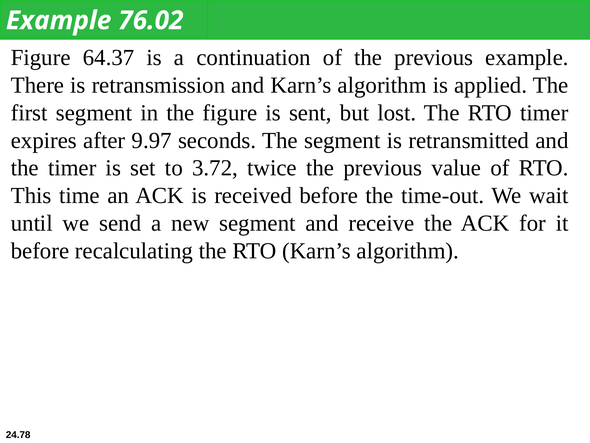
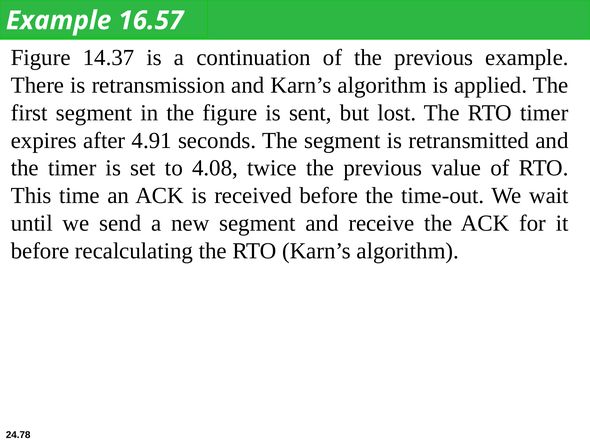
76.02: 76.02 -> 16.57 (151, 21)
64.37: 64.37 -> 14.37 (109, 58)
9.97: 9.97 -> 4.91 (152, 140)
3.72: 3.72 -> 4.08 (215, 168)
